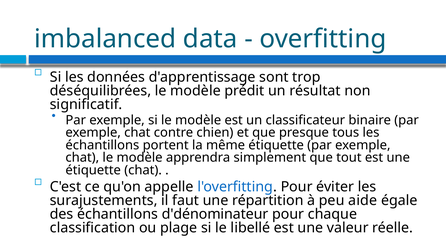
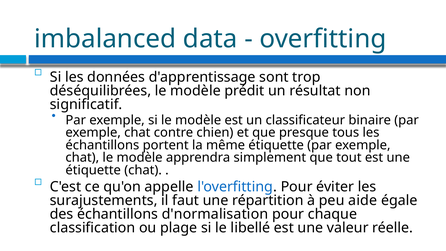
d'dénominateur: d'dénominateur -> d'normalisation (215, 214)
